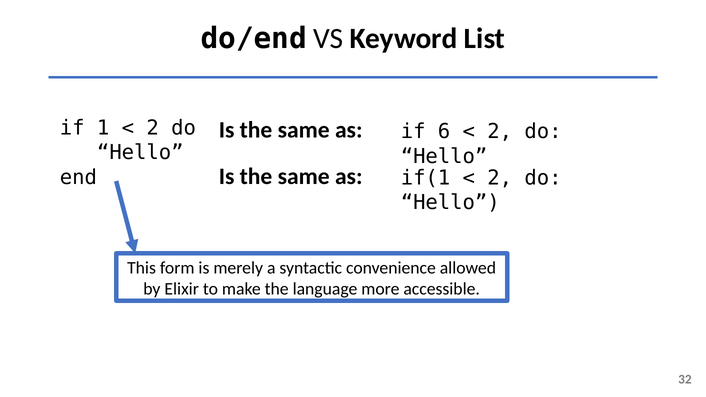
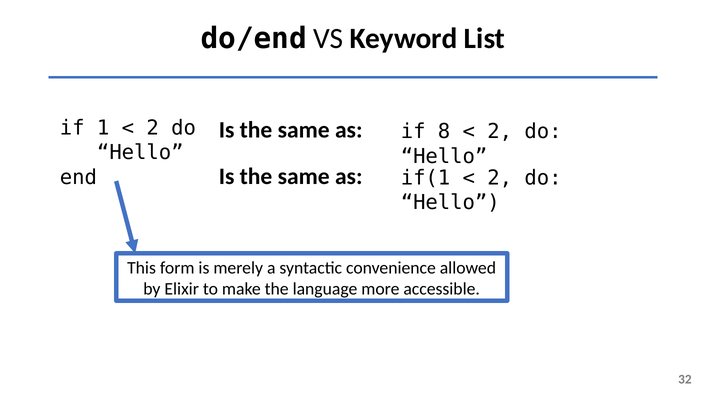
6: 6 -> 8 (444, 132)
